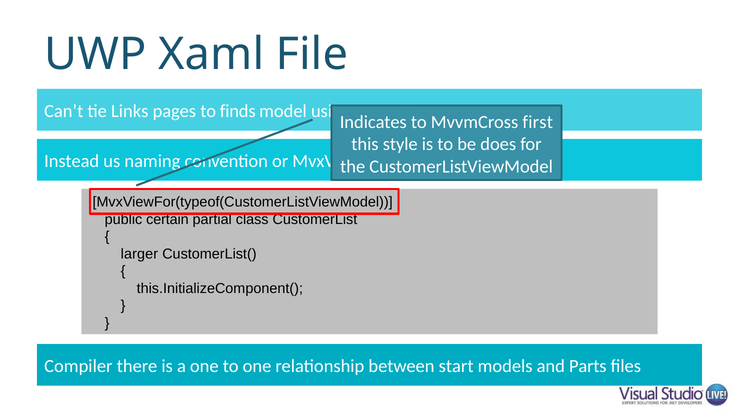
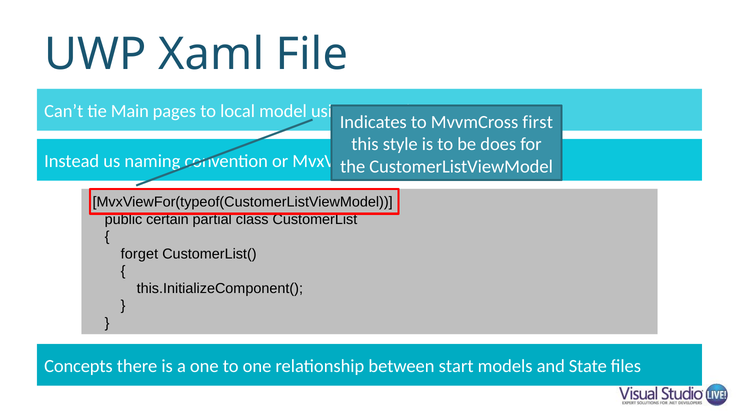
Links: Links -> Main (130, 111)
finds: finds -> local (238, 111)
larger: larger -> forget (139, 254)
Compiler: Compiler -> Concepts (78, 366)
Parts: Parts -> State (588, 366)
